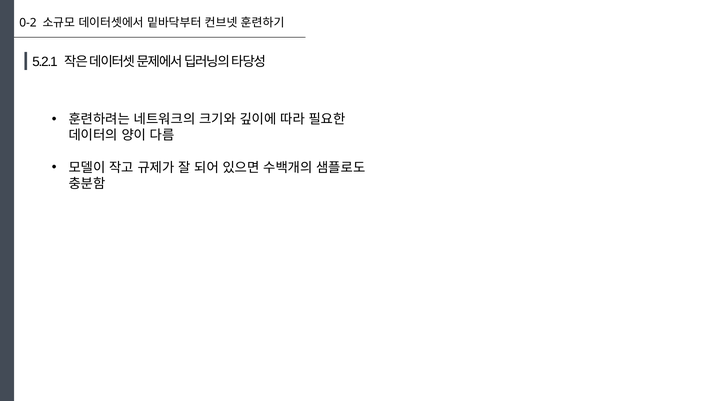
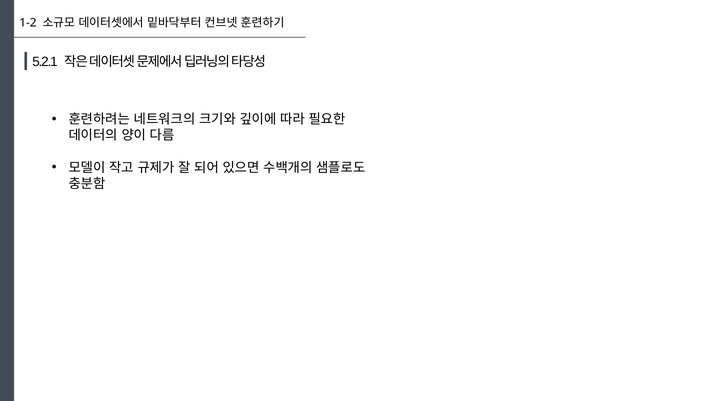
0-2: 0-2 -> 1-2 (28, 23)
